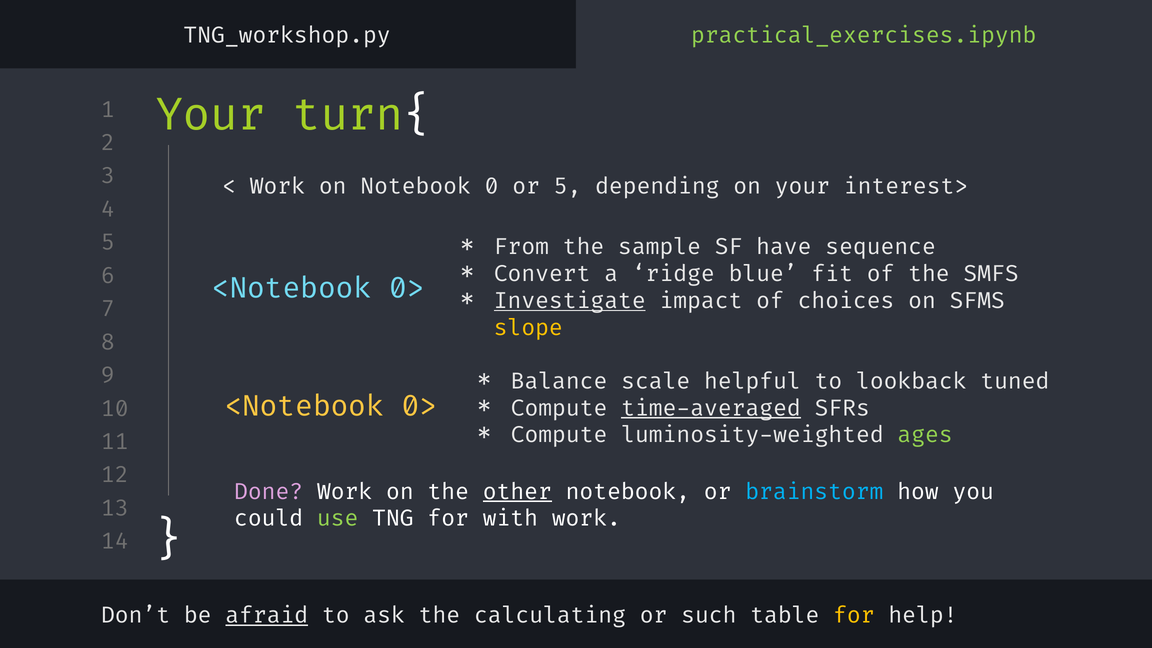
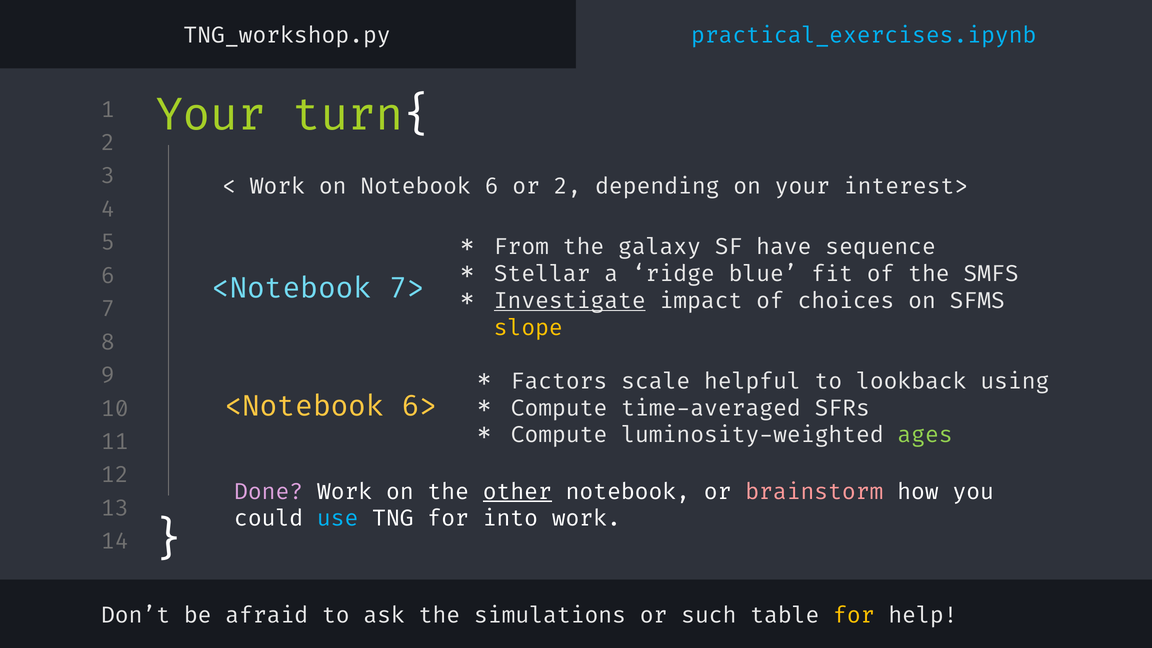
practical_exercises.ipynb colour: light green -> light blue (864, 36)
Notebook 0: 0 -> 6 (492, 187)
or 5: 5 -> 2 (568, 187)
sample: sample -> galaxy (660, 247)
Convert: Convert -> Stellar (542, 274)
0>: 0> -> 7> (407, 288)
Balance: Balance -> Factors (559, 381)
tuned: tuned -> using (1015, 381)
0>: 0> -> 6> (419, 406)
time-averaged underline: present -> none (711, 408)
brainstorm colour: light blue -> pink (814, 492)
use colour: light green -> light blue (338, 519)
with: with -> into (510, 519)
afraid underline: present -> none (267, 616)
calculating: calculating -> simulations (550, 616)
